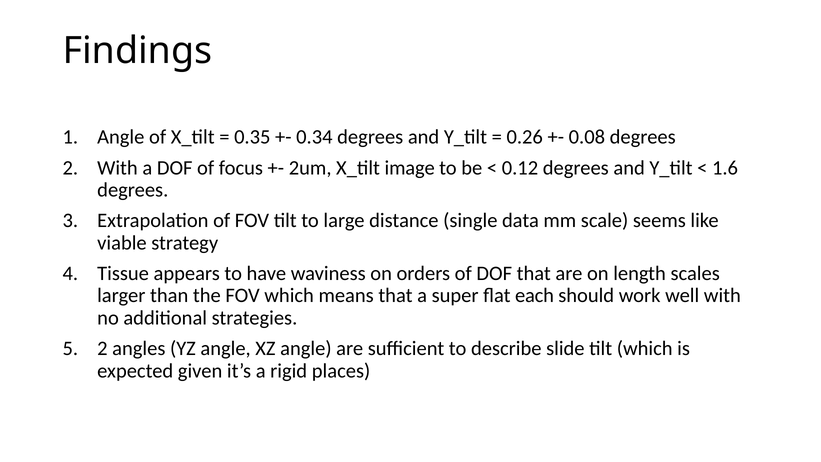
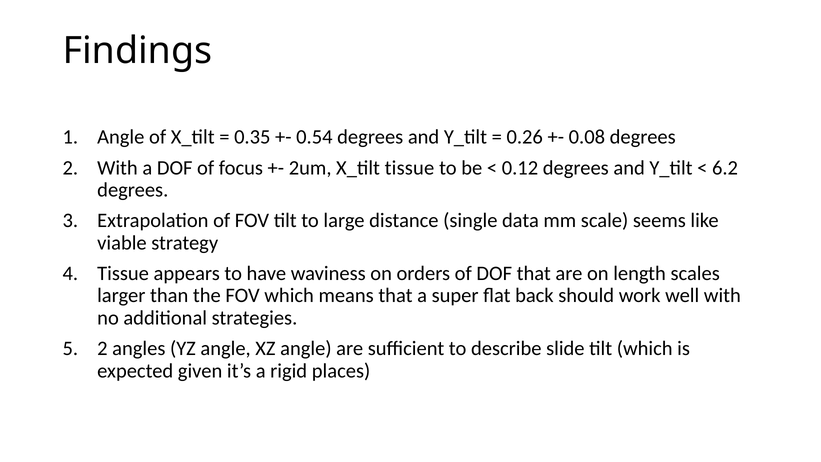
0.34: 0.34 -> 0.54 (314, 137)
X_tilt image: image -> tissue (409, 168)
1.6: 1.6 -> 6.2 (725, 168)
each: each -> back (534, 296)
